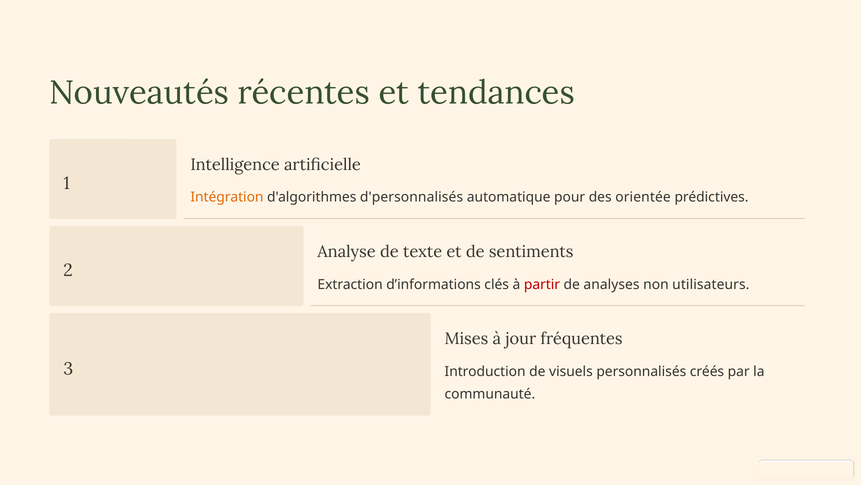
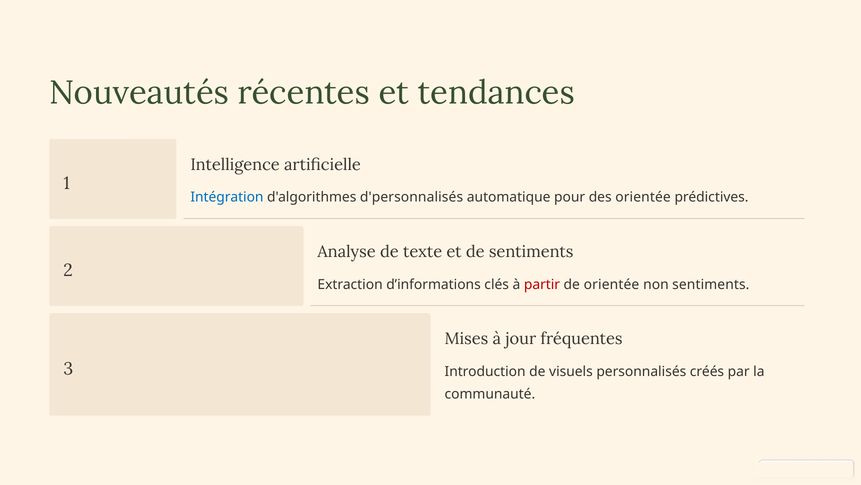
Intégration colour: orange -> blue (227, 197)
de analyses: analyses -> orientée (612, 284)
non utilisateurs: utilisateurs -> sentiments (711, 284)
